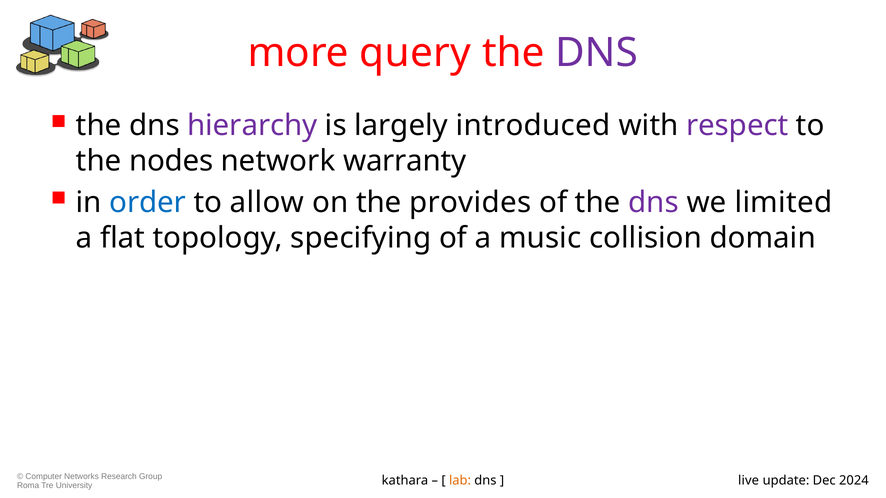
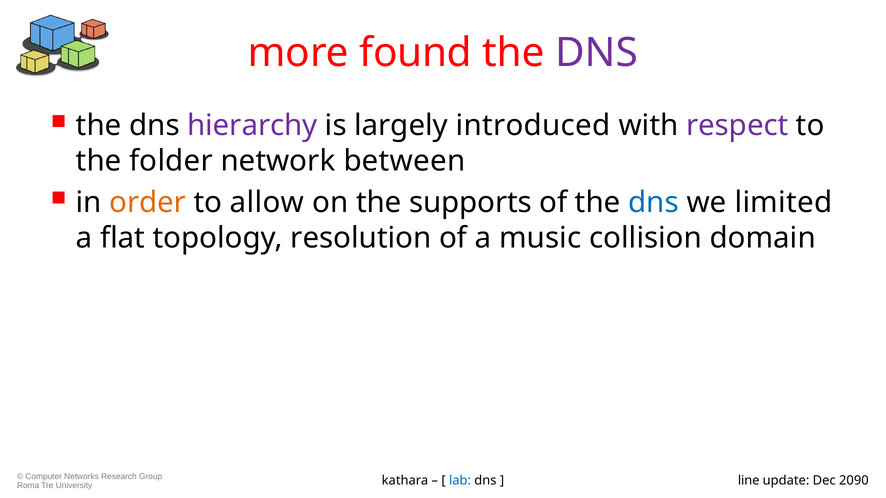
query: query -> found (416, 53)
nodes: nodes -> folder (171, 161)
warranty: warranty -> between (405, 161)
order colour: blue -> orange (148, 203)
provides: provides -> supports (471, 203)
dns colour: purple -> blue (654, 203)
specifying: specifying -> resolution (361, 238)
lab colour: orange -> blue (460, 481)
live: live -> line (749, 481)
2024: 2024 -> 2090 (854, 481)
